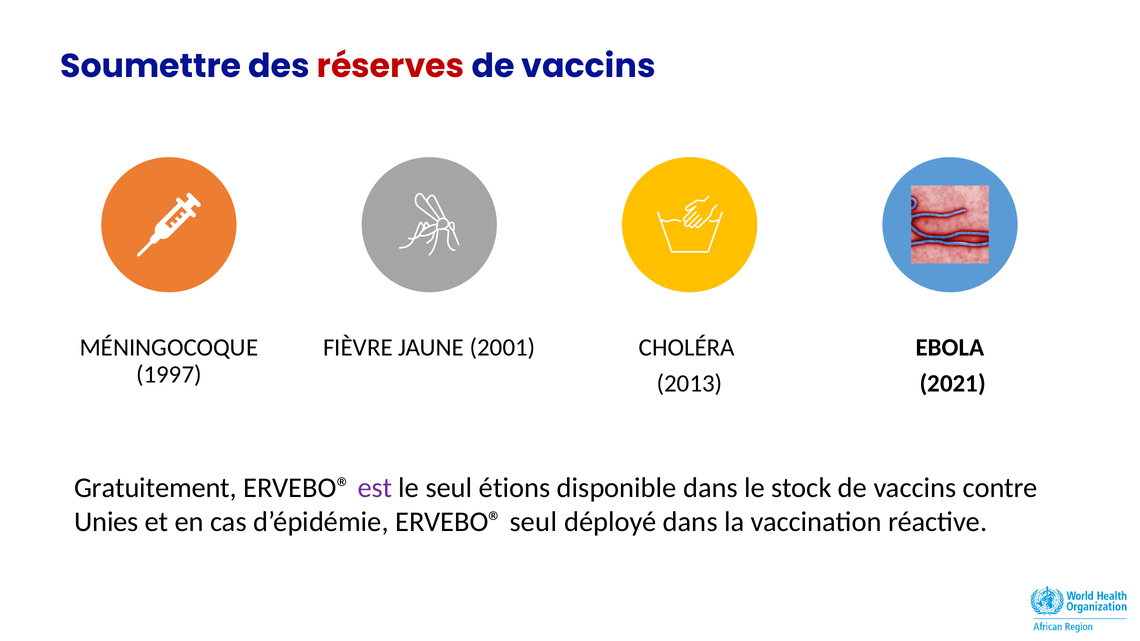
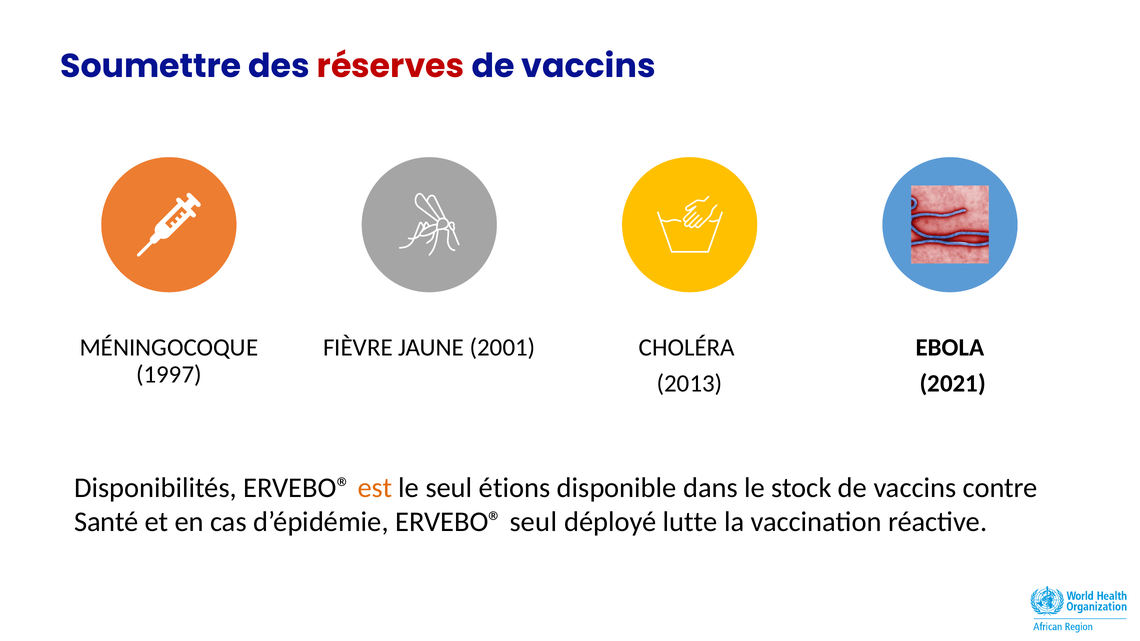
Gratuitement: Gratuitement -> Disponibilités (156, 488)
est colour: purple -> orange (375, 488)
Unies: Unies -> Santé (106, 522)
déployé dans: dans -> lutte (690, 522)
